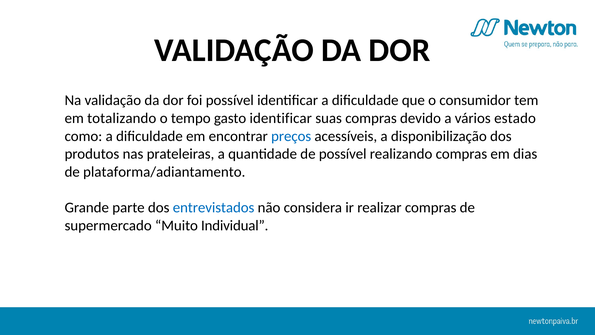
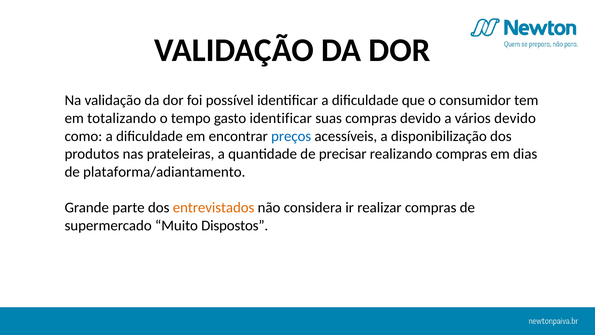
vários estado: estado -> devido (515, 118)
de possível: possível -> precisar (343, 154)
entrevistados colour: blue -> orange (214, 207)
Individual: Individual -> Dispostos (235, 225)
